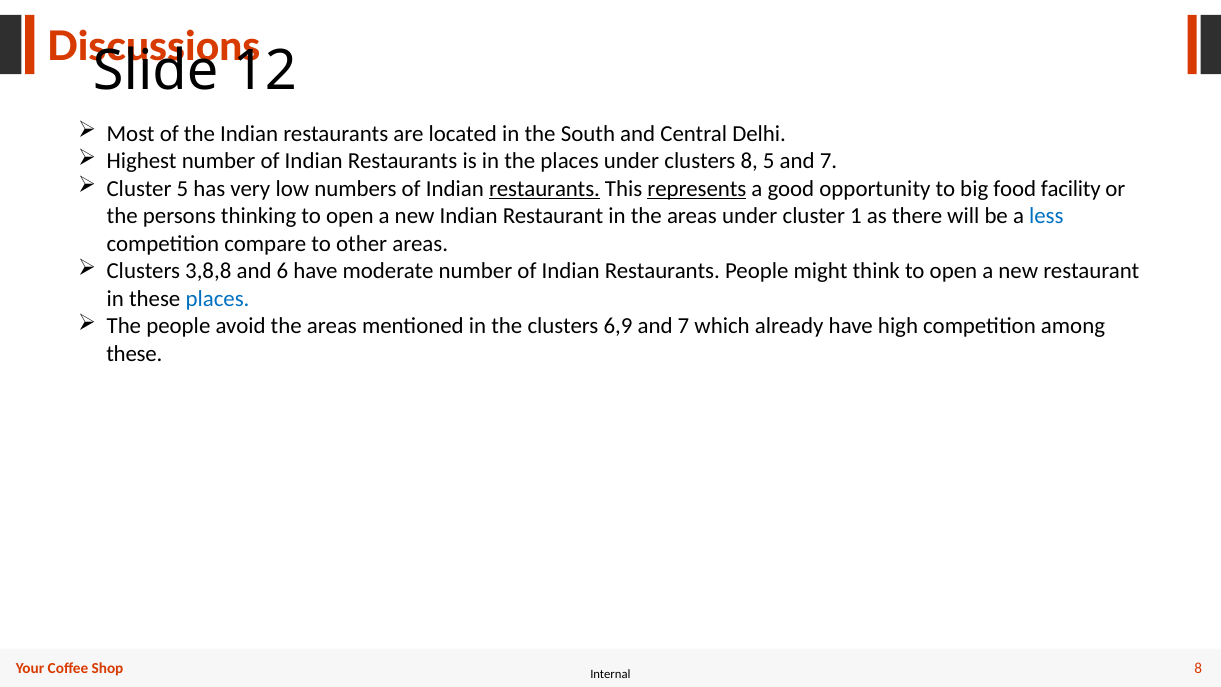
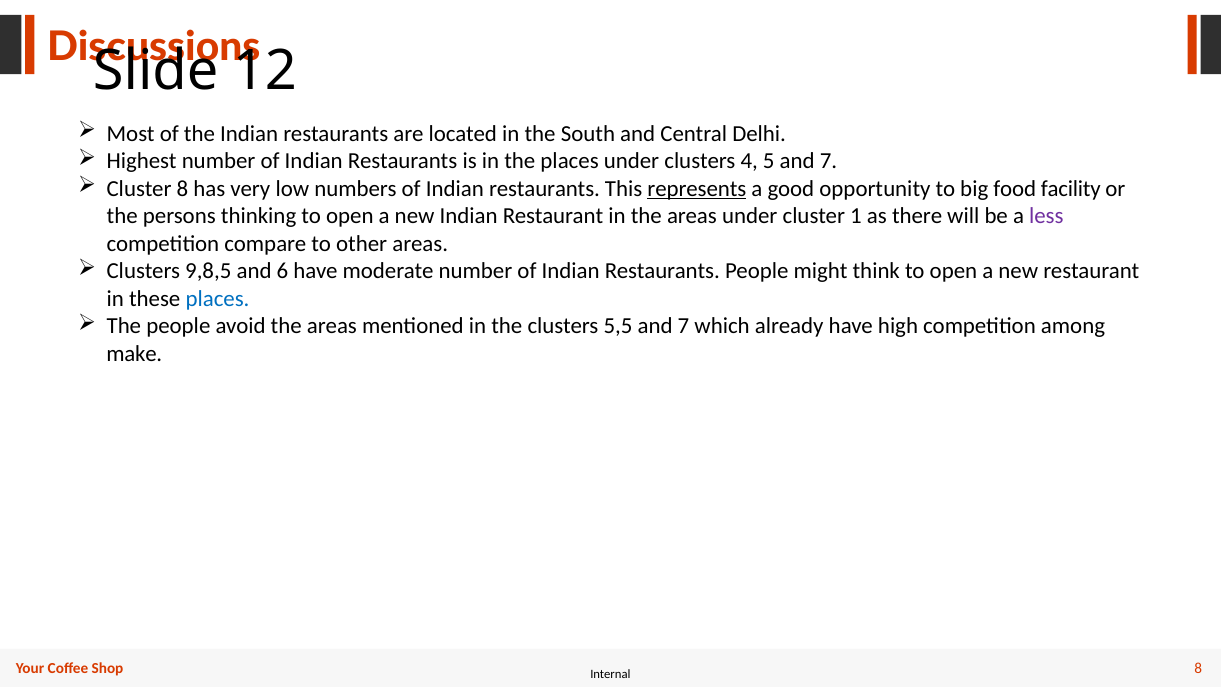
clusters 8: 8 -> 4 (749, 161)
Cluster 5: 5 -> 8 (182, 189)
restaurants underline: present -> none (544, 189)
less colour: blue -> purple (1046, 216)
3,8,8: 3,8,8 -> 9,8,5 (208, 271)
6,9: 6,9 -> 5,5 (618, 326)
these: these -> make (134, 354)
